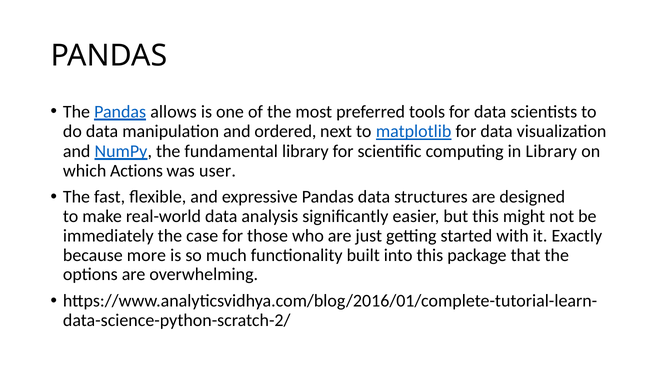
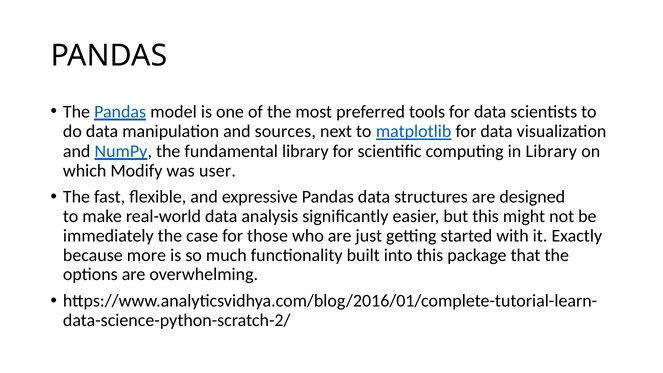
allows: allows -> model (174, 112)
ordered: ordered -> sources (285, 131)
Actions: Actions -> Modify (136, 171)
